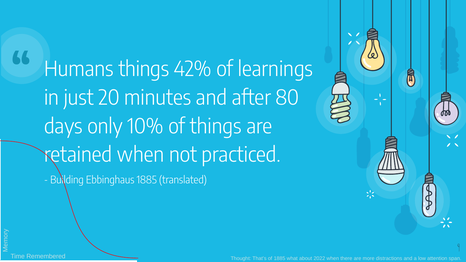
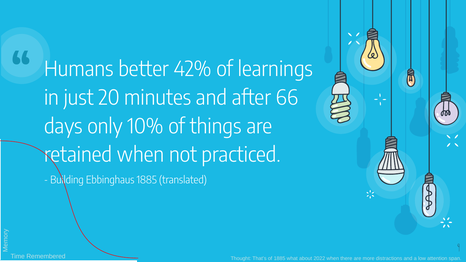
Humans things: things -> better (144, 69)
80: 80 -> 66 (287, 98)
